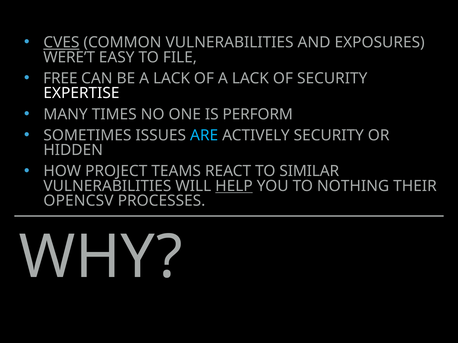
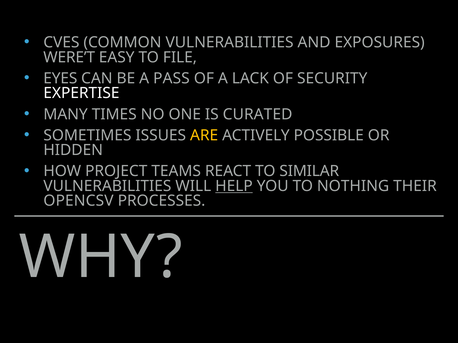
CVES underline: present -> none (61, 43)
FREE: FREE -> EYES (60, 79)
BE A LACK: LACK -> PASS (171, 79)
PERFORM: PERFORM -> CURATED (258, 114)
ARE colour: light blue -> yellow (204, 136)
ACTIVELY SECURITY: SECURITY -> POSSIBLE (329, 136)
